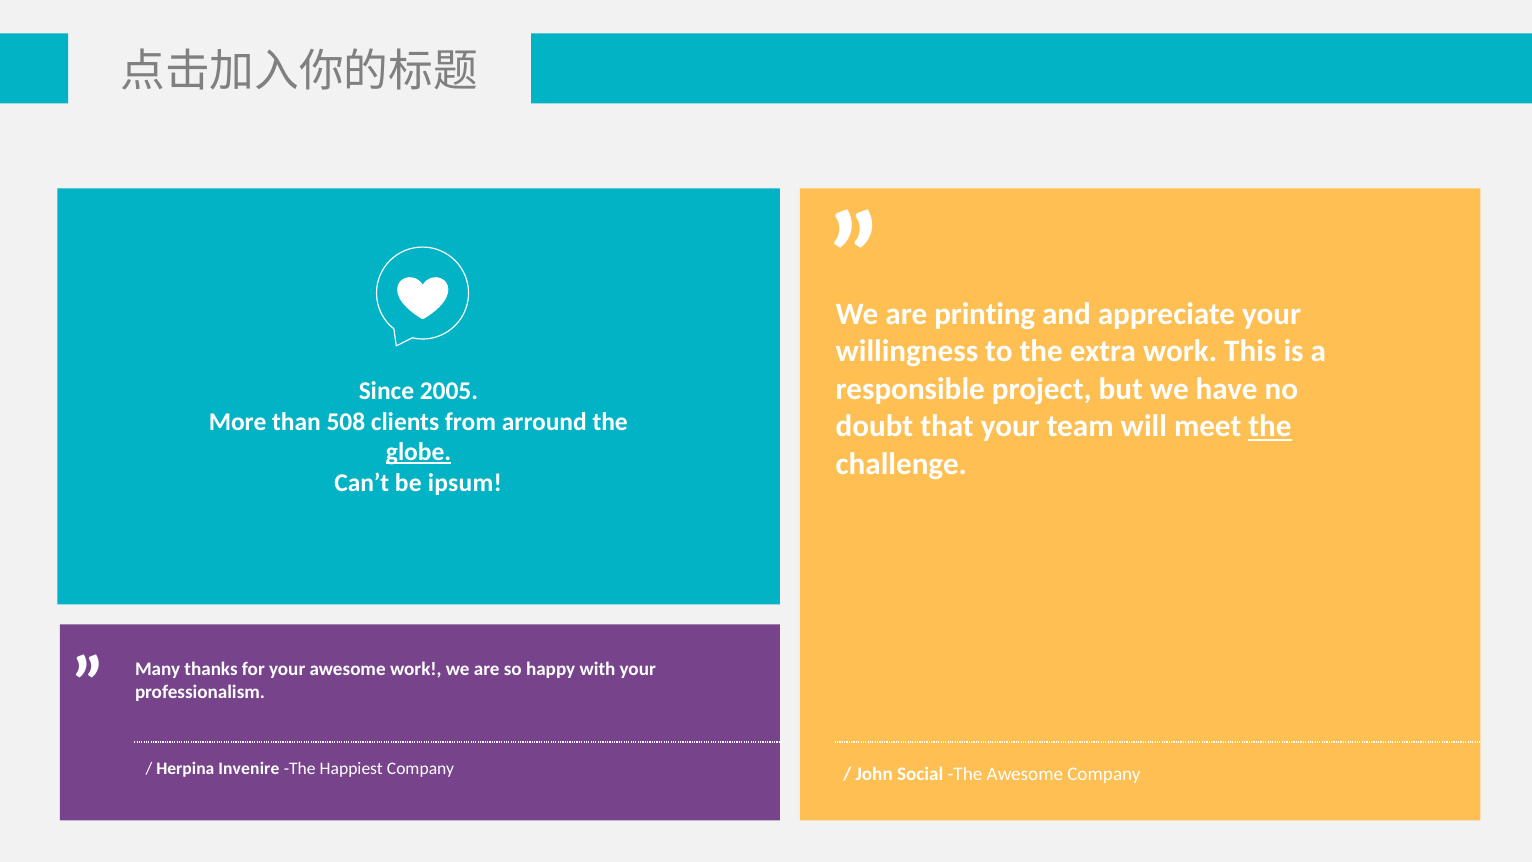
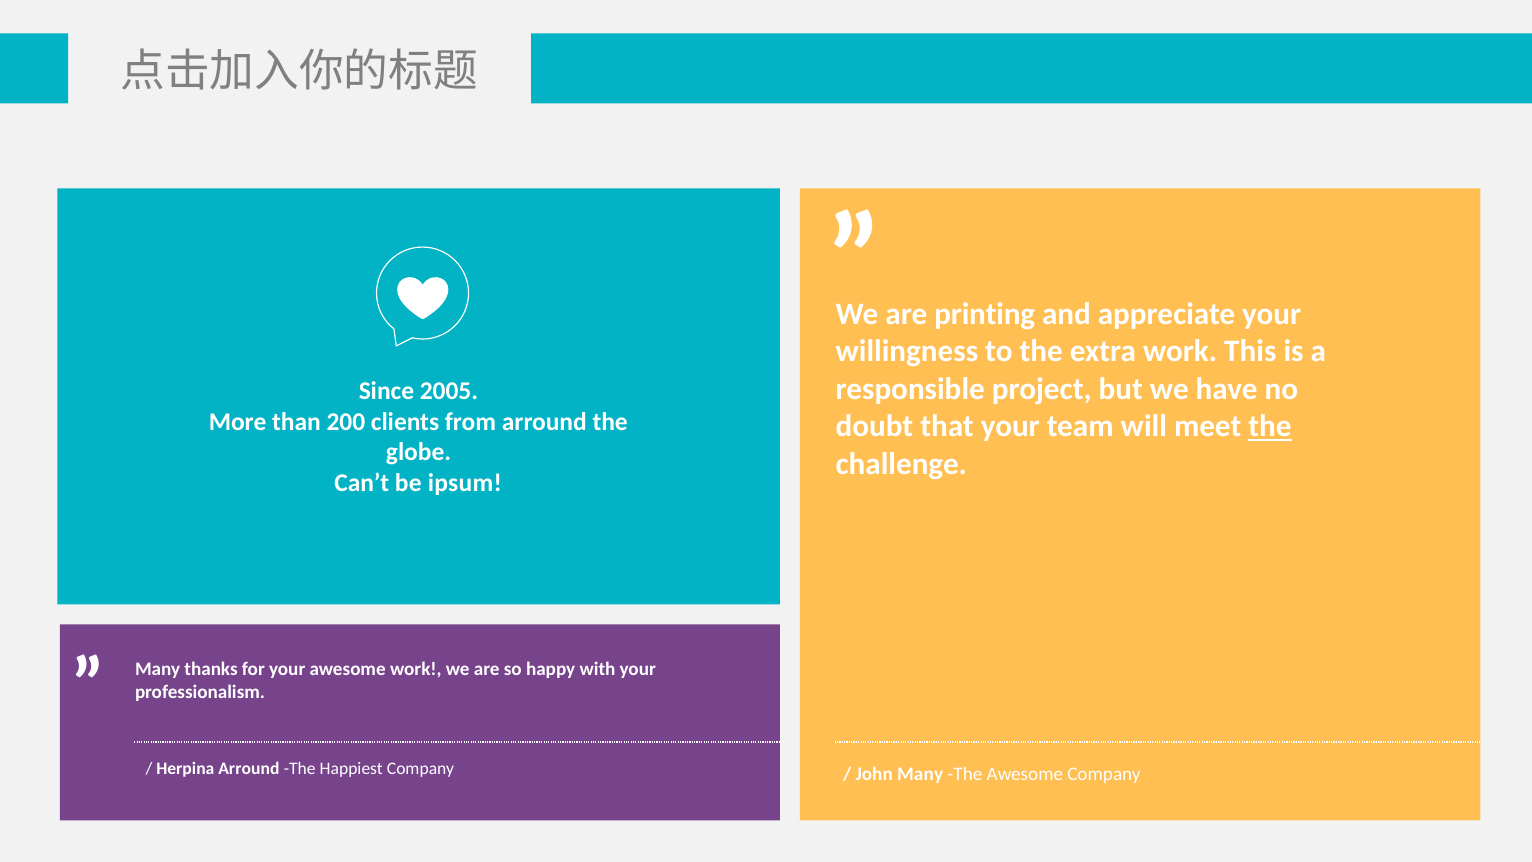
508: 508 -> 200 (346, 422)
globe underline: present -> none (419, 452)
Herpina Invenire: Invenire -> Arround (249, 769)
John Social: Social -> Many (920, 774)
